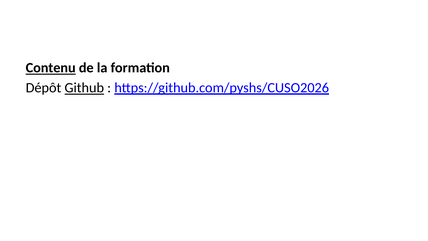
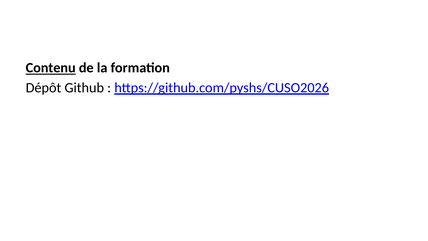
Github underline: present -> none (84, 88)
